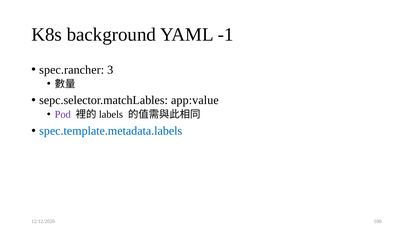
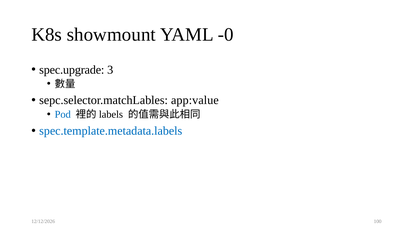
background: background -> showmount (111, 35)
-1: -1 -> -0 (226, 35)
spec.rancher: spec.rancher -> spec.upgrade (72, 70)
Pod colour: purple -> blue (63, 115)
